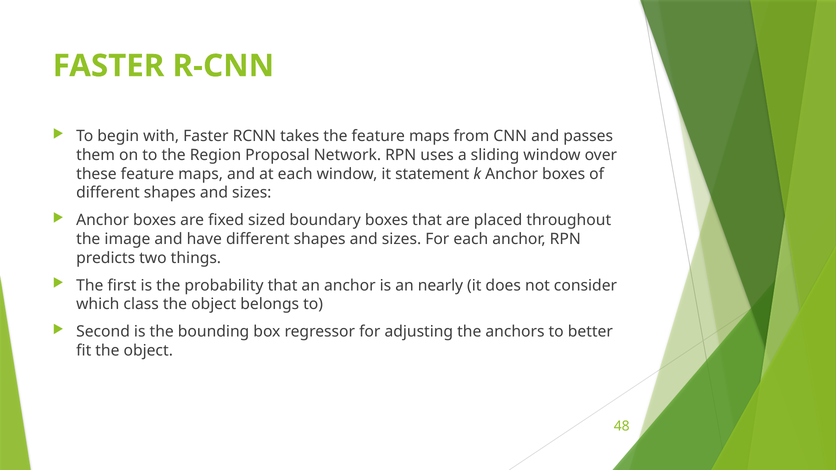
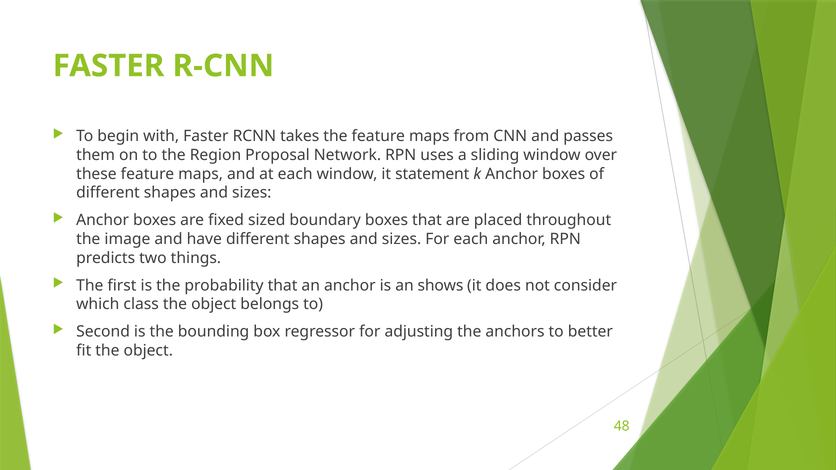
nearly: nearly -> shows (440, 285)
